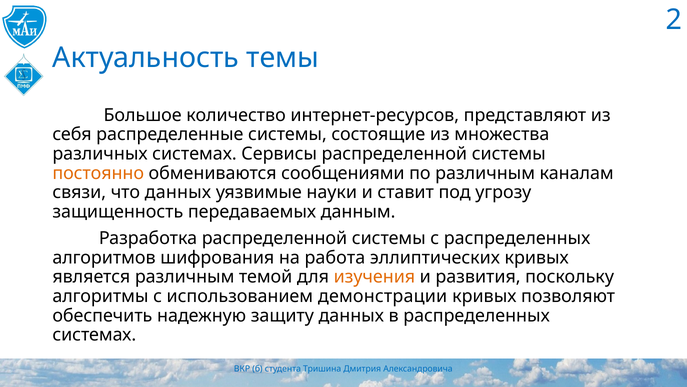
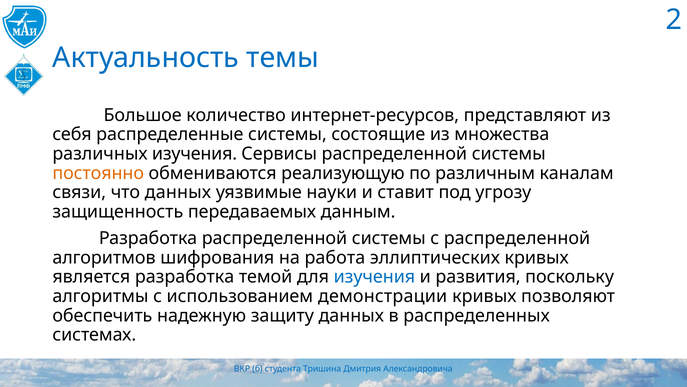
различных системах: системах -> изучения (195, 154)
сообщениями: сообщениями -> реализующую (343, 173)
с распределенных: распределенных -> распределенной (517, 238)
является различным: различным -> разработка (185, 277)
изучения colour: orange -> blue (374, 277)
